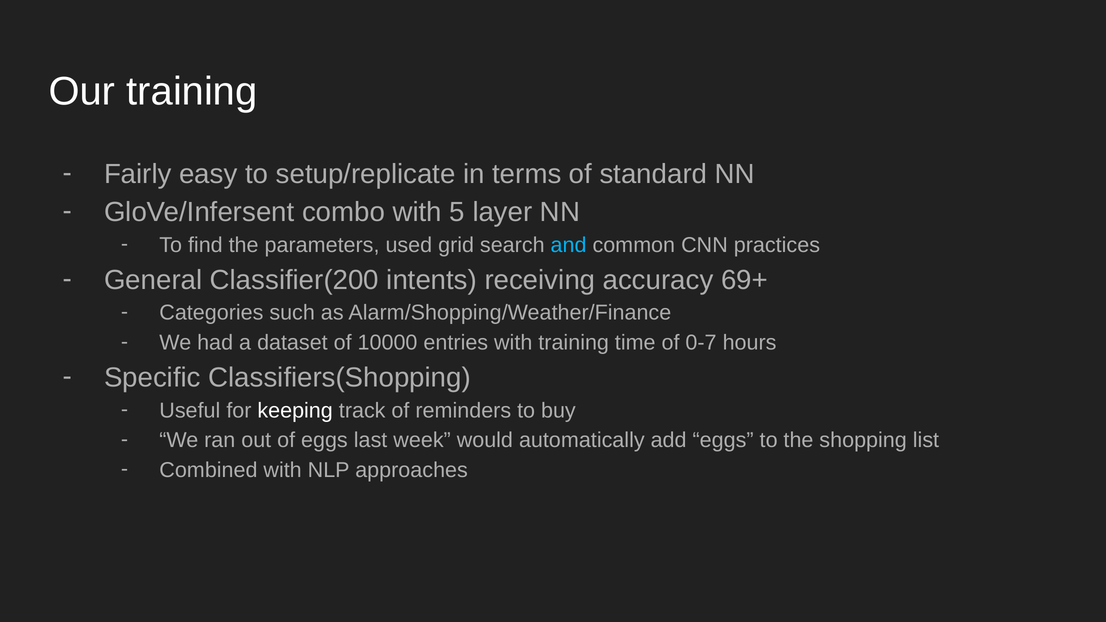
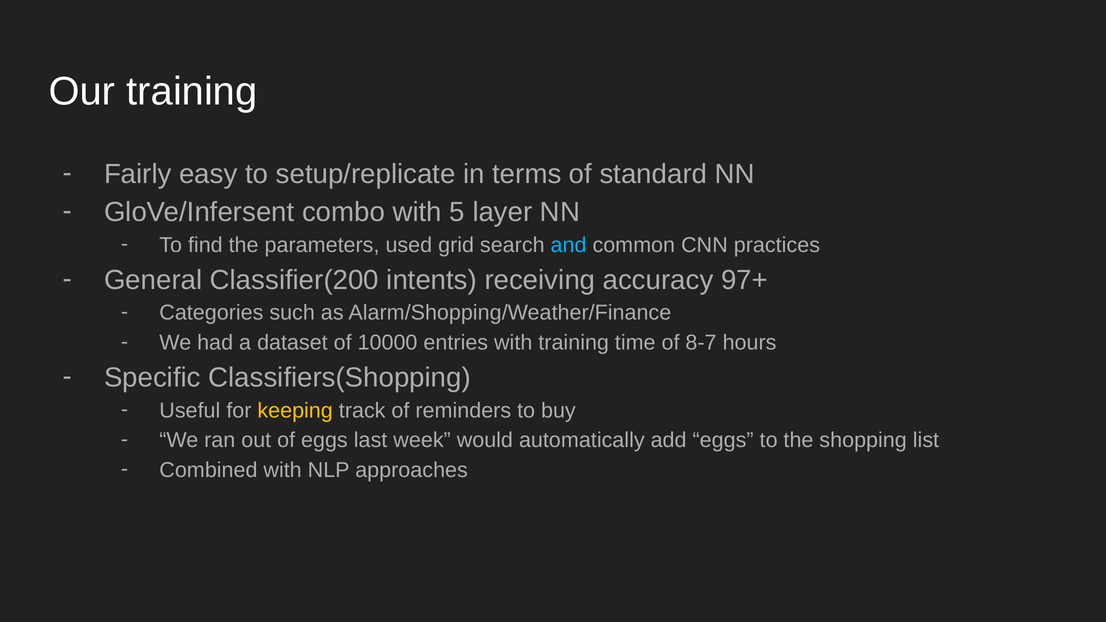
69+: 69+ -> 97+ (745, 280)
0-7: 0-7 -> 8-7 (701, 343)
keeping colour: white -> yellow (295, 411)
